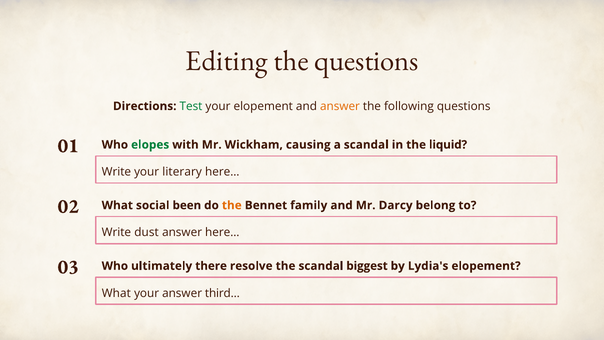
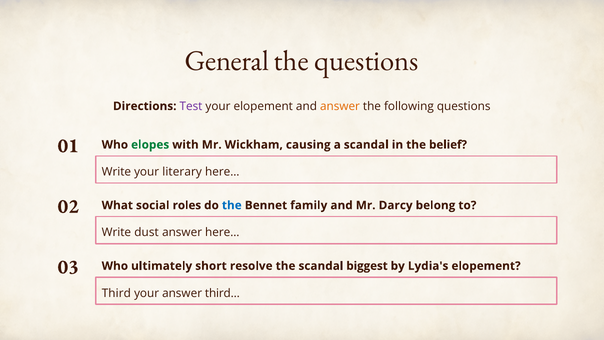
Editing: Editing -> General (227, 61)
Test colour: green -> purple (191, 106)
liquid: liquid -> belief (448, 145)
been: been -> roles (187, 205)
the colour: orange -> blue (232, 205)
there: there -> short (211, 266)
What: What -> Third (116, 293)
